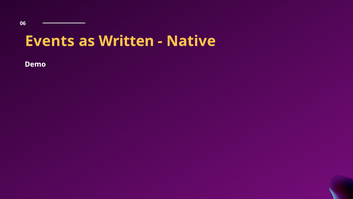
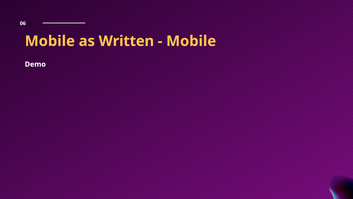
Events: Events -> Mobile (50, 41)
Native: Native -> Mobile (191, 41)
